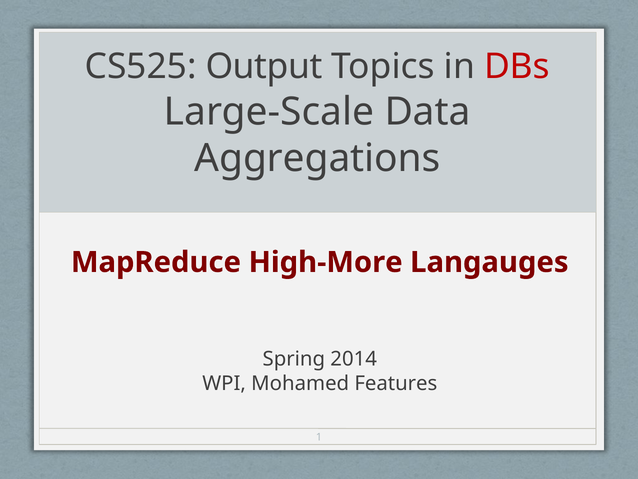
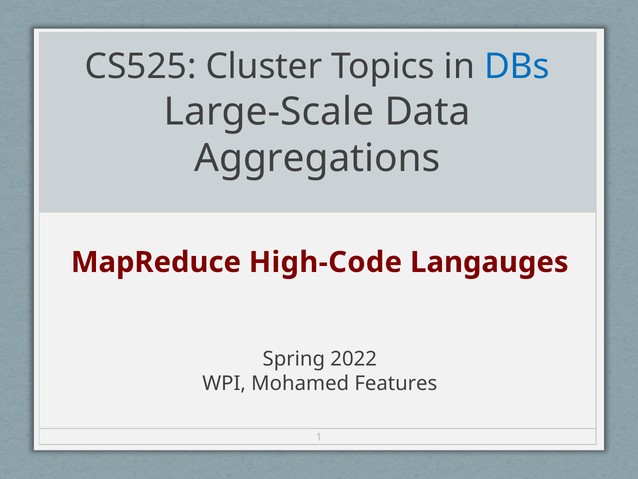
Output: Output -> Cluster (264, 67)
DBs colour: red -> blue (517, 67)
High-More: High-More -> High-Code (325, 262)
2014: 2014 -> 2022 (354, 359)
